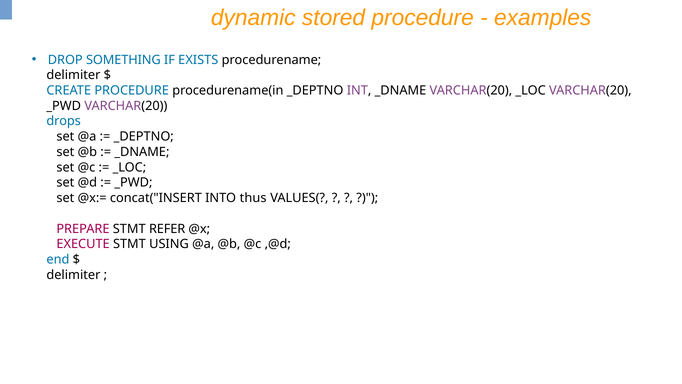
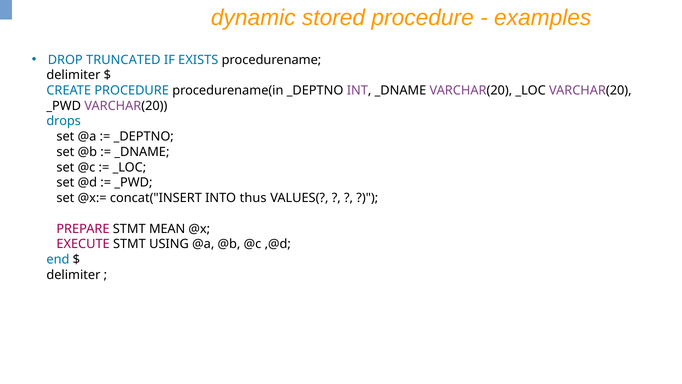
SOMETHING: SOMETHING -> TRUNCATED (123, 60)
REFER: REFER -> MEAN (167, 229)
